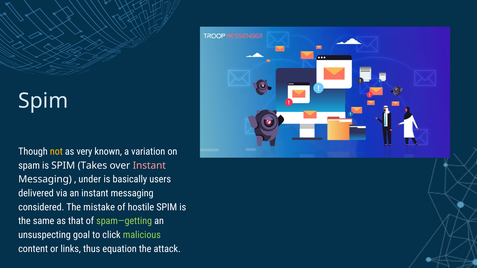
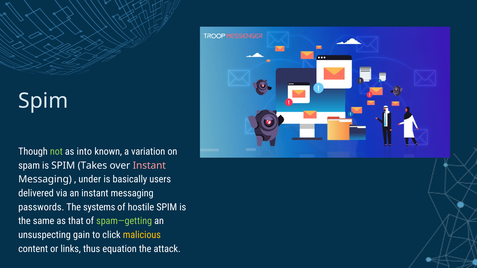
not colour: yellow -> light green (56, 152)
very: very -> into (84, 152)
considered: considered -> passwords (41, 207)
mistake: mistake -> systems (99, 207)
goal: goal -> gain (81, 235)
malicious colour: light green -> yellow (142, 235)
